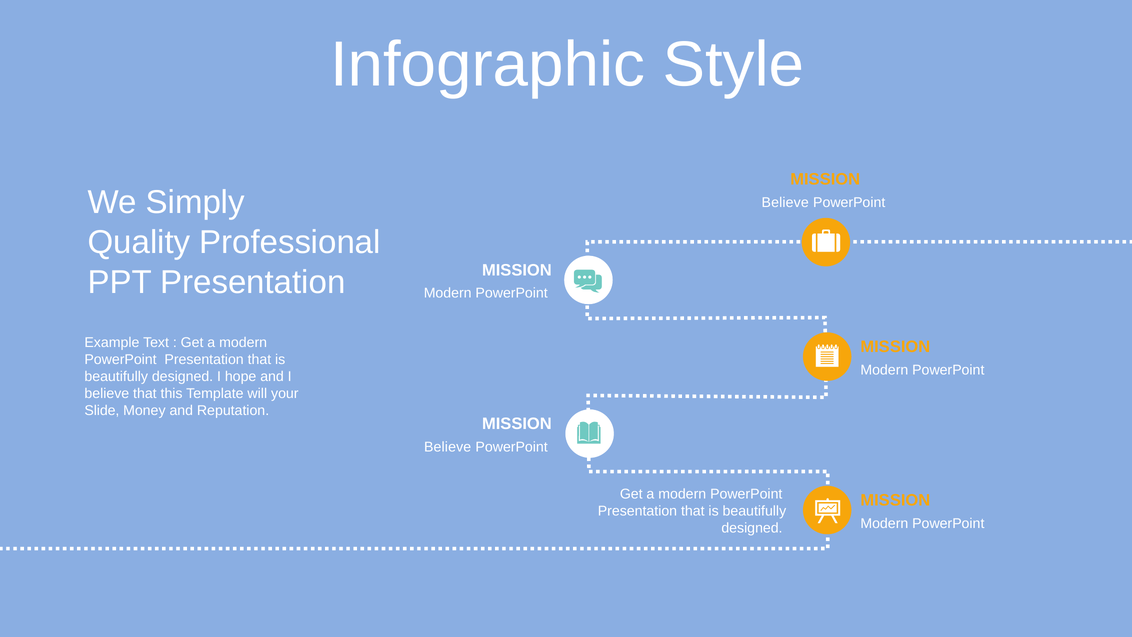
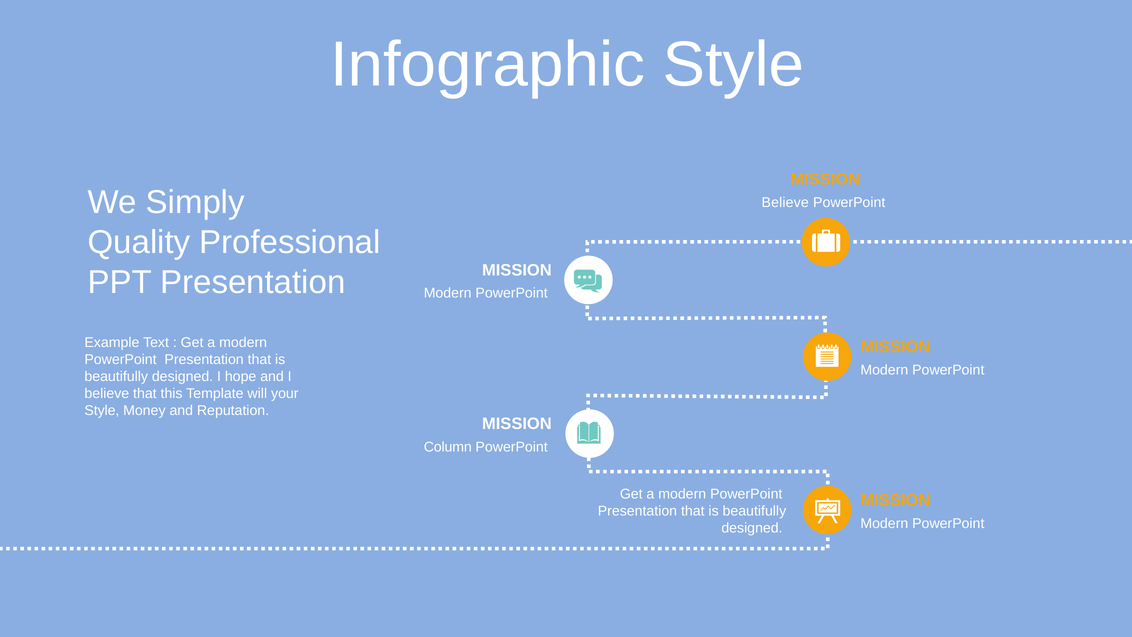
Slide: Slide -> Style (102, 410)
Believe: Believe -> Column (448, 447)
